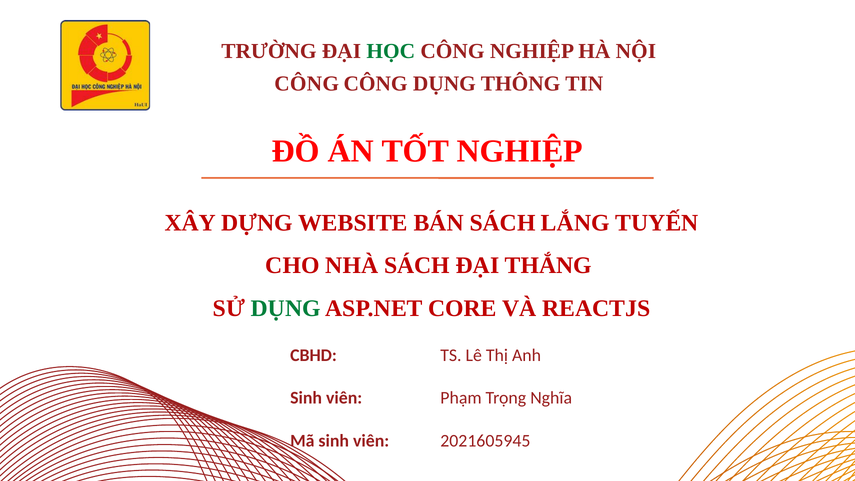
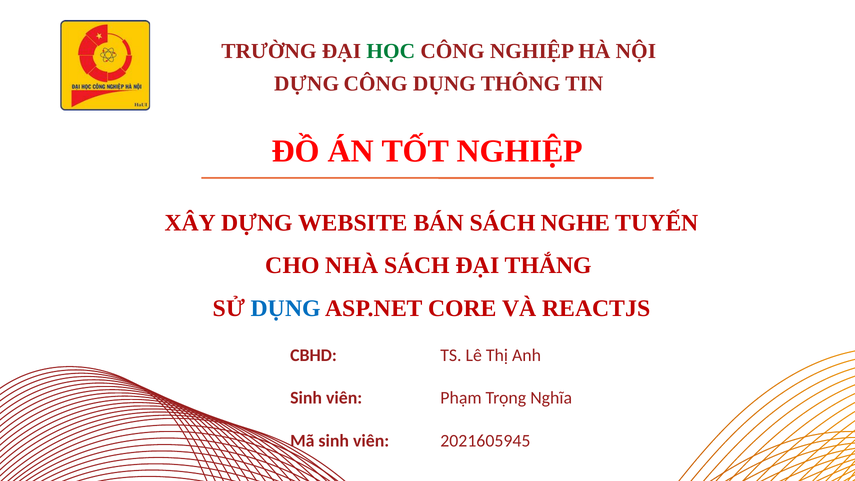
CÔNG: CÔNG -> DỰNG (307, 84)
LẮNG: LẮNG -> NGHE (576, 223)
DỤNG colour: green -> blue (286, 308)
